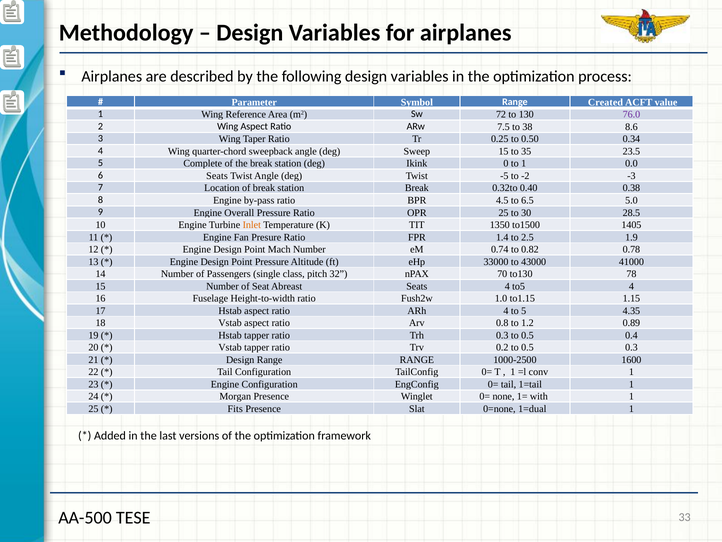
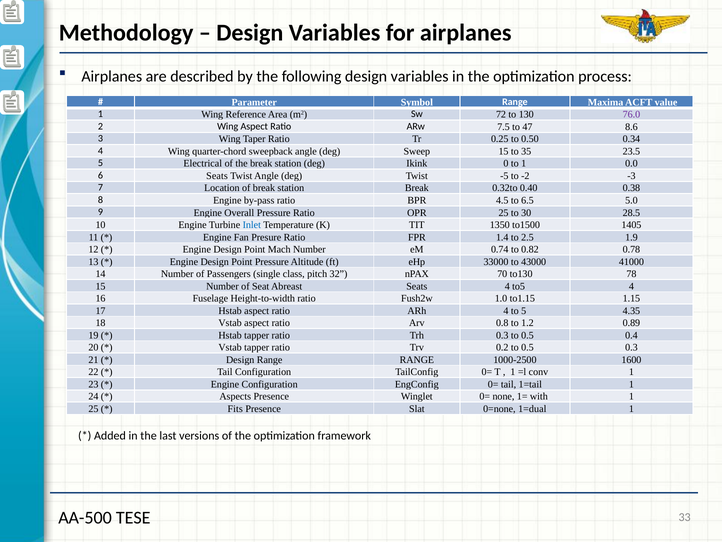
Created: Created -> Maxima (606, 102)
38: 38 -> 47 (527, 127)
Complete: Complete -> Electrical (203, 163)
Inlet colour: orange -> blue (252, 225)
Morgan: Morgan -> Aspects (235, 396)
